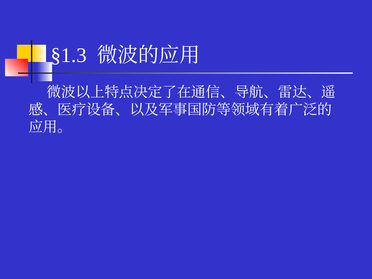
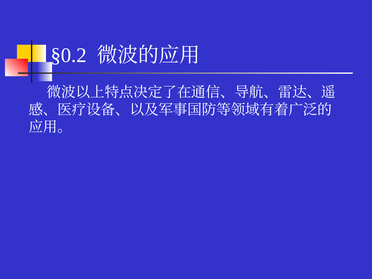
§1.3: §1.3 -> §0.2 (69, 55)
